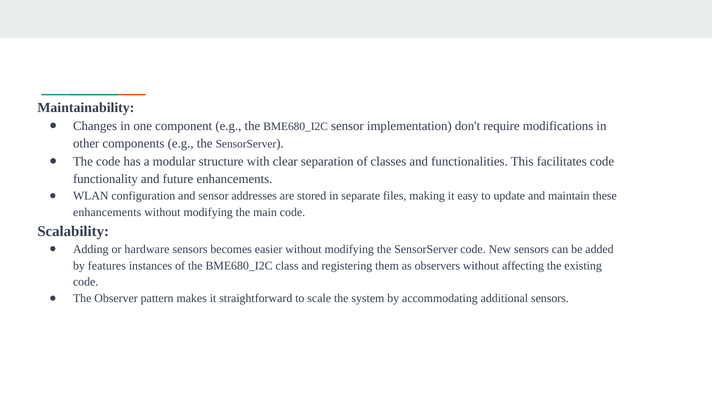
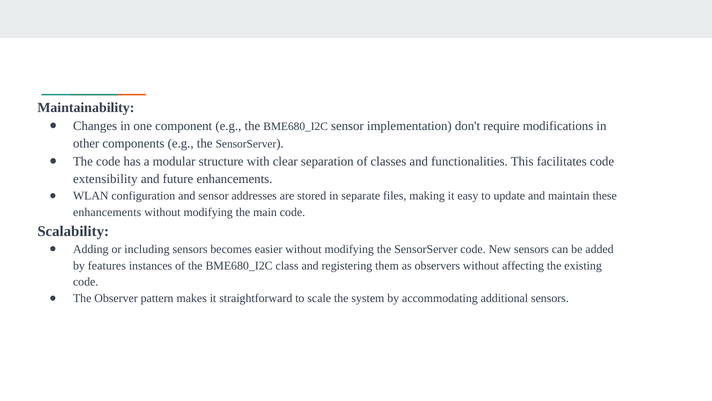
functionality: functionality -> extensibility (105, 179)
hardware: hardware -> including (147, 249)
